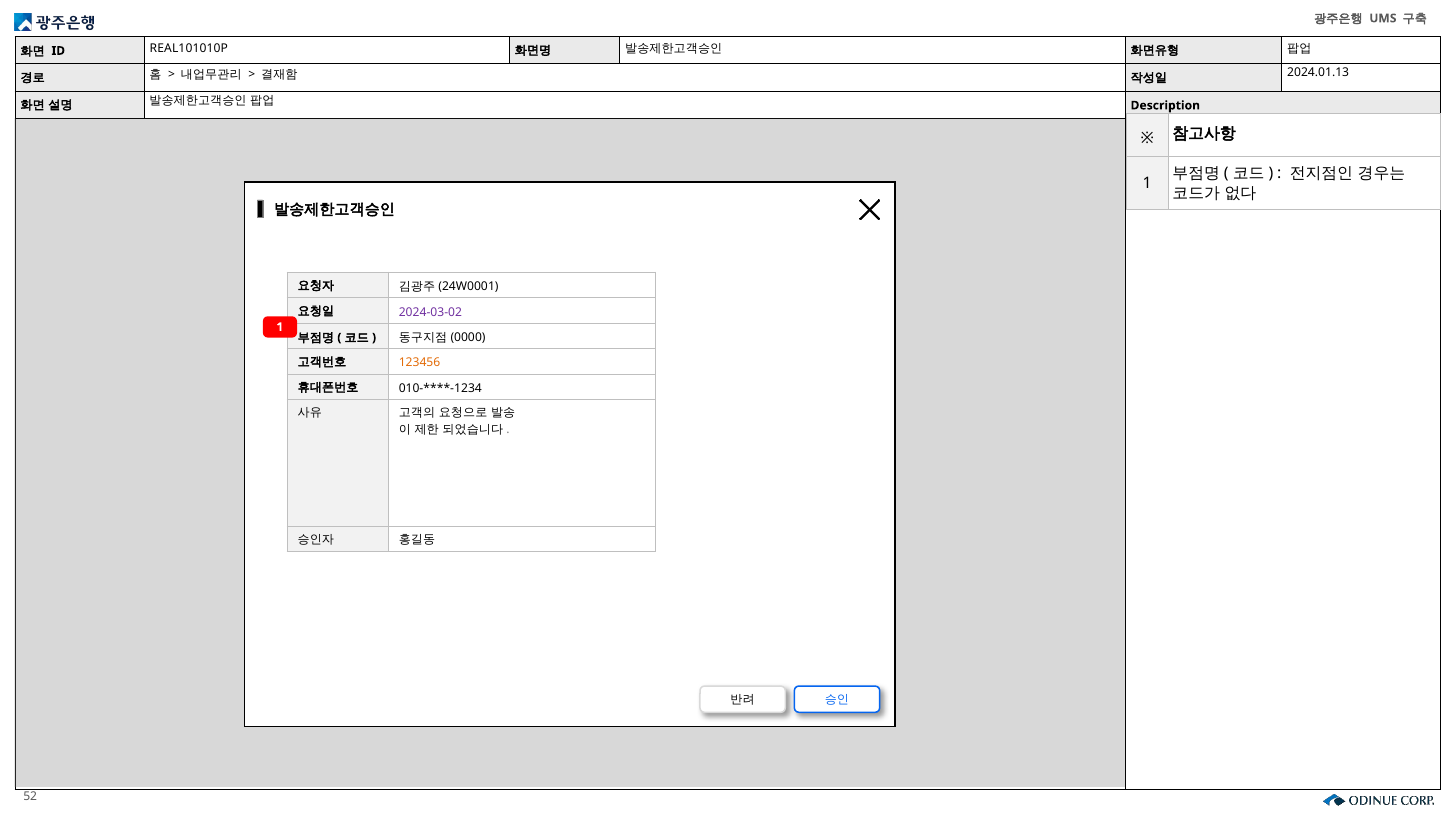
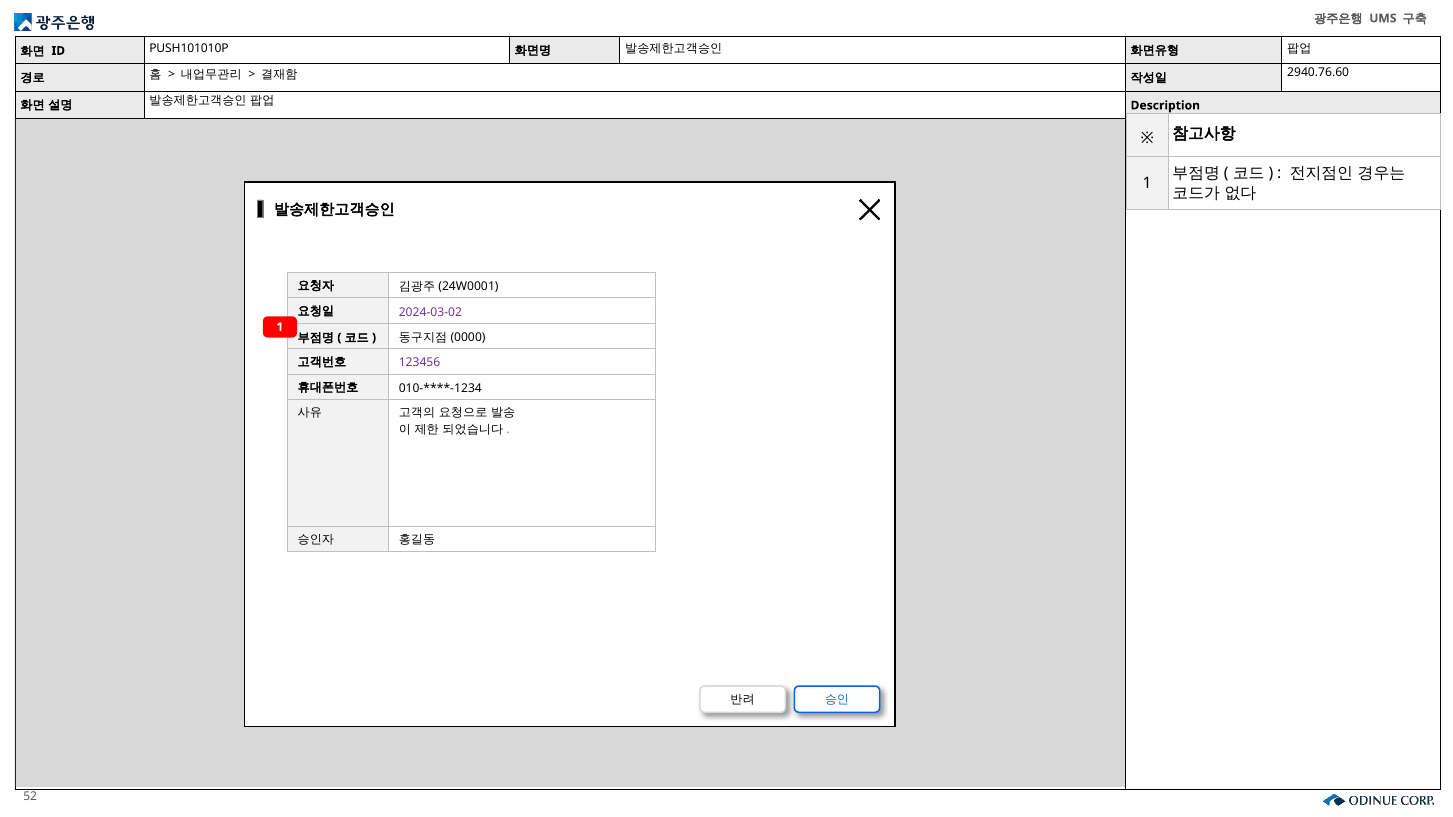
REAL101010P: REAL101010P -> PUSH101010P (189, 49)
2024.01.13: 2024.01.13 -> 2940.76.60 (1318, 72)
123456 colour: orange -> purple (420, 363)
